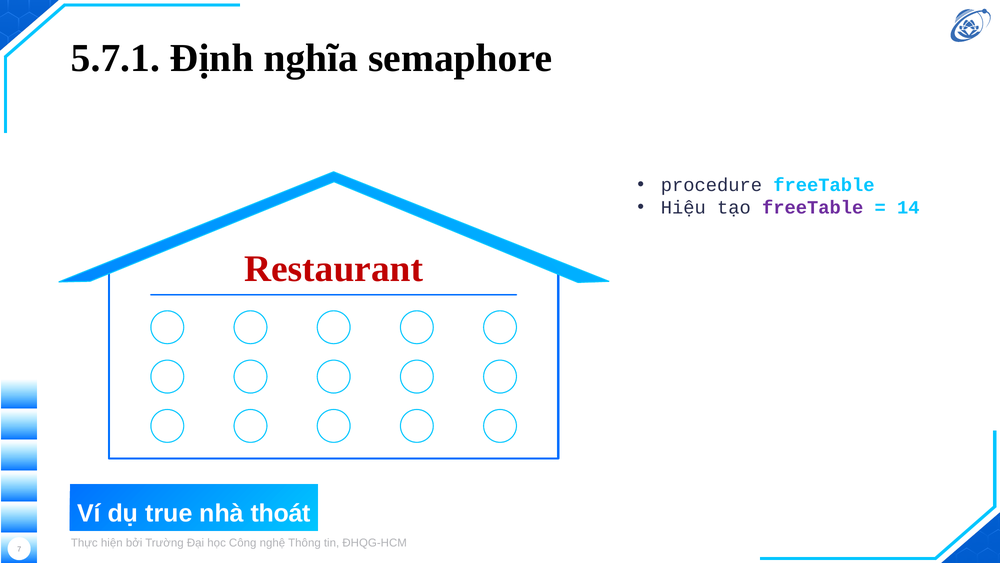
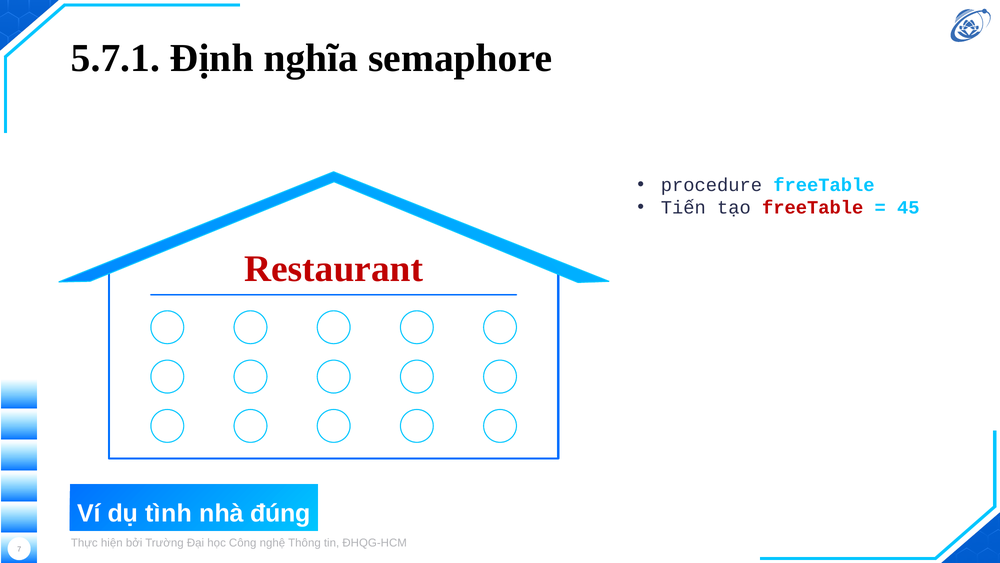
Hiệu: Hiệu -> Tiến (683, 207)
freeTable colour: purple -> red (813, 207)
14: 14 -> 45 (908, 207)
true: true -> tình (169, 513)
thoát: thoát -> đúng (281, 513)
